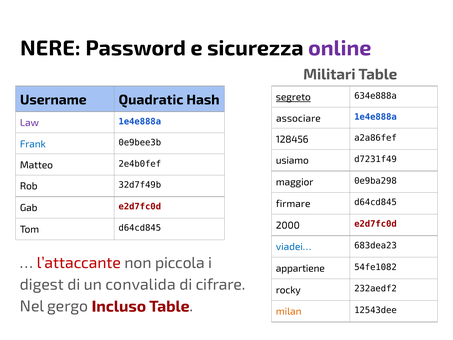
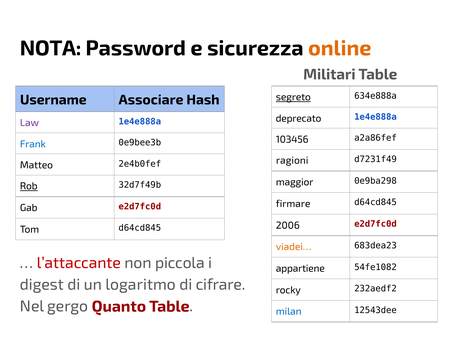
NERE: NERE -> NOTA (51, 48)
online colour: purple -> orange (340, 48)
Quadratic: Quadratic -> Associare (151, 100)
associare: associare -> deprecato (299, 118)
128456: 128456 -> 103456 (292, 139)
usiamo: usiamo -> ragioni (292, 161)
Rob underline: none -> present (29, 186)
2000: 2000 -> 2006 (288, 225)
viadei… colour: blue -> orange (294, 247)
convalida: convalida -> logaritmo (141, 285)
Incluso: Incluso -> Quanto (119, 306)
milan colour: orange -> blue (289, 311)
